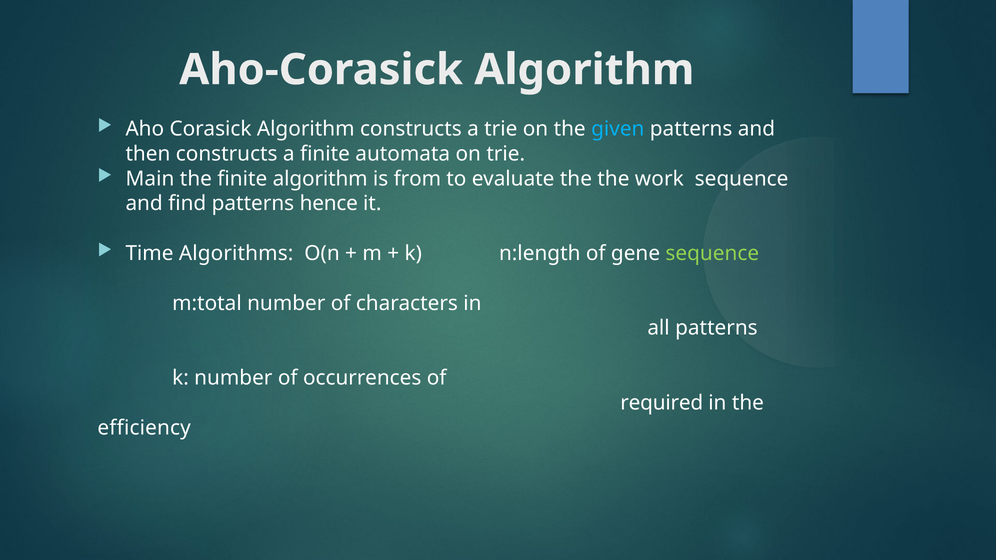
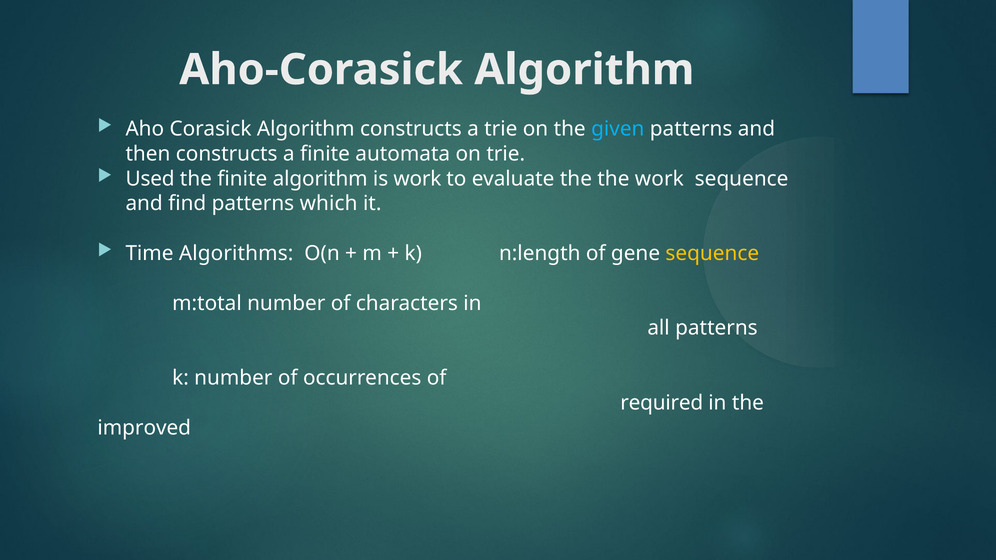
Main: Main -> Used (150, 179)
is from: from -> work (417, 179)
hence: hence -> which (329, 204)
sequence colour: light green -> yellow (712, 254)
efficiency: efficiency -> improved (144, 428)
